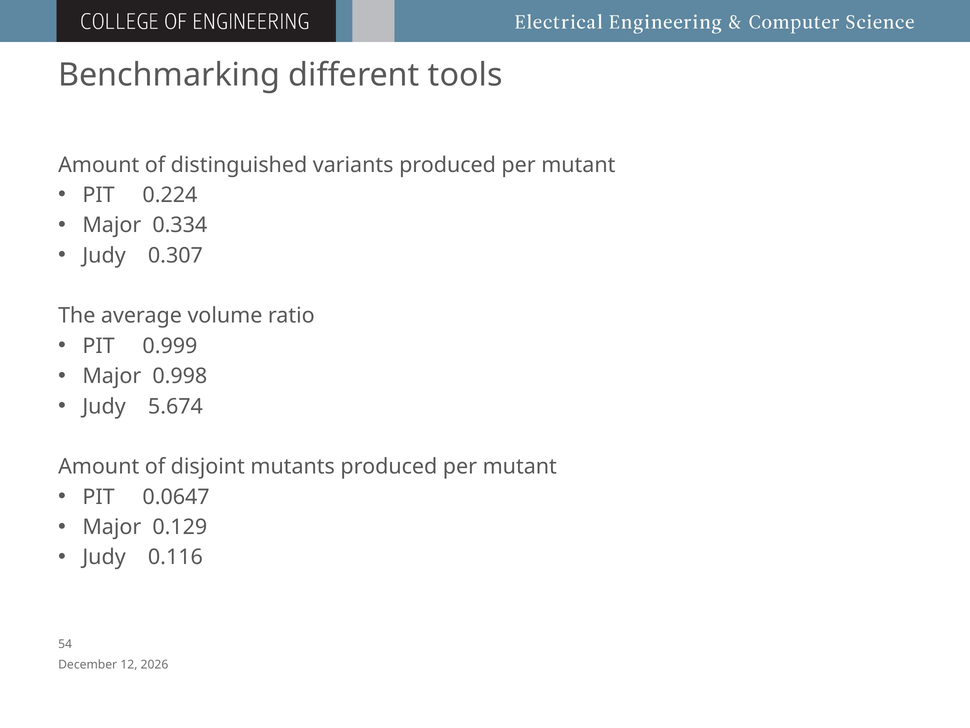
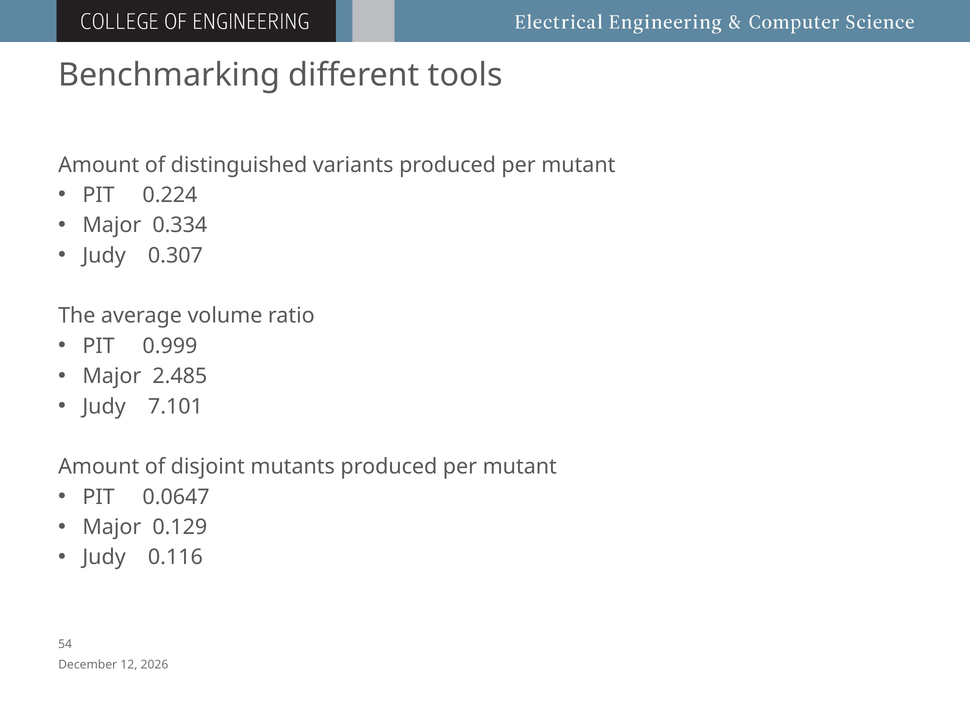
0.998: 0.998 -> 2.485 (180, 376)
5.674: 5.674 -> 7.101 (175, 406)
